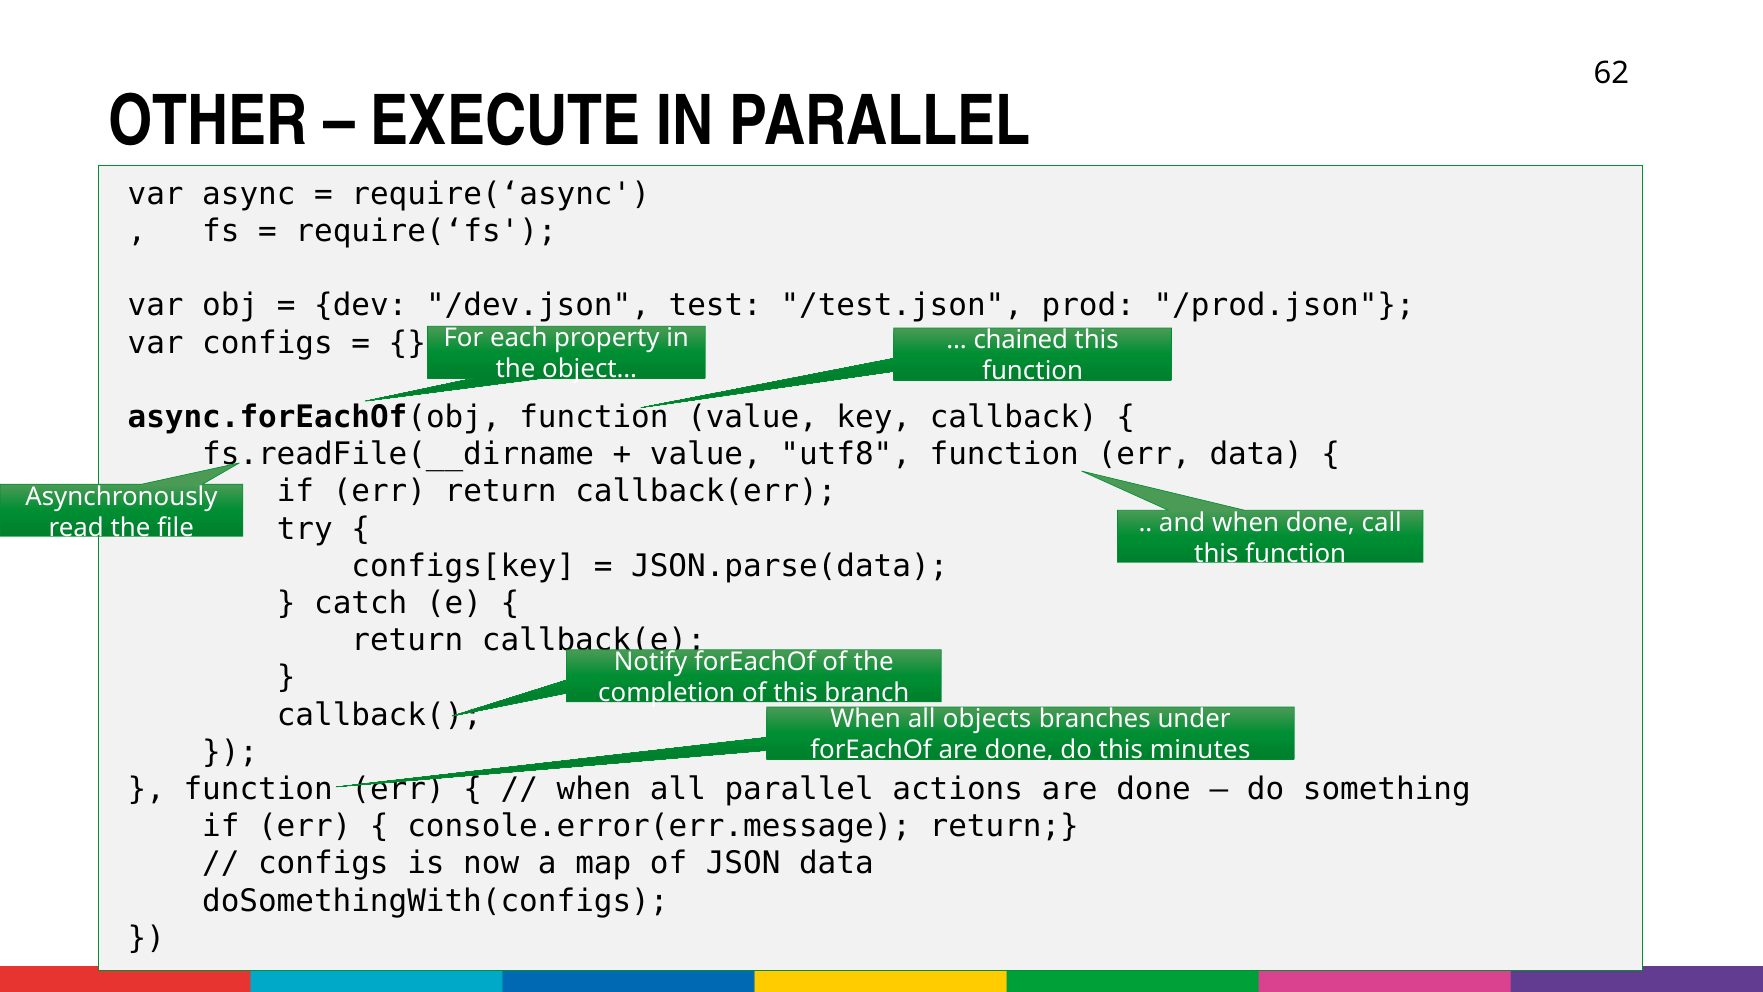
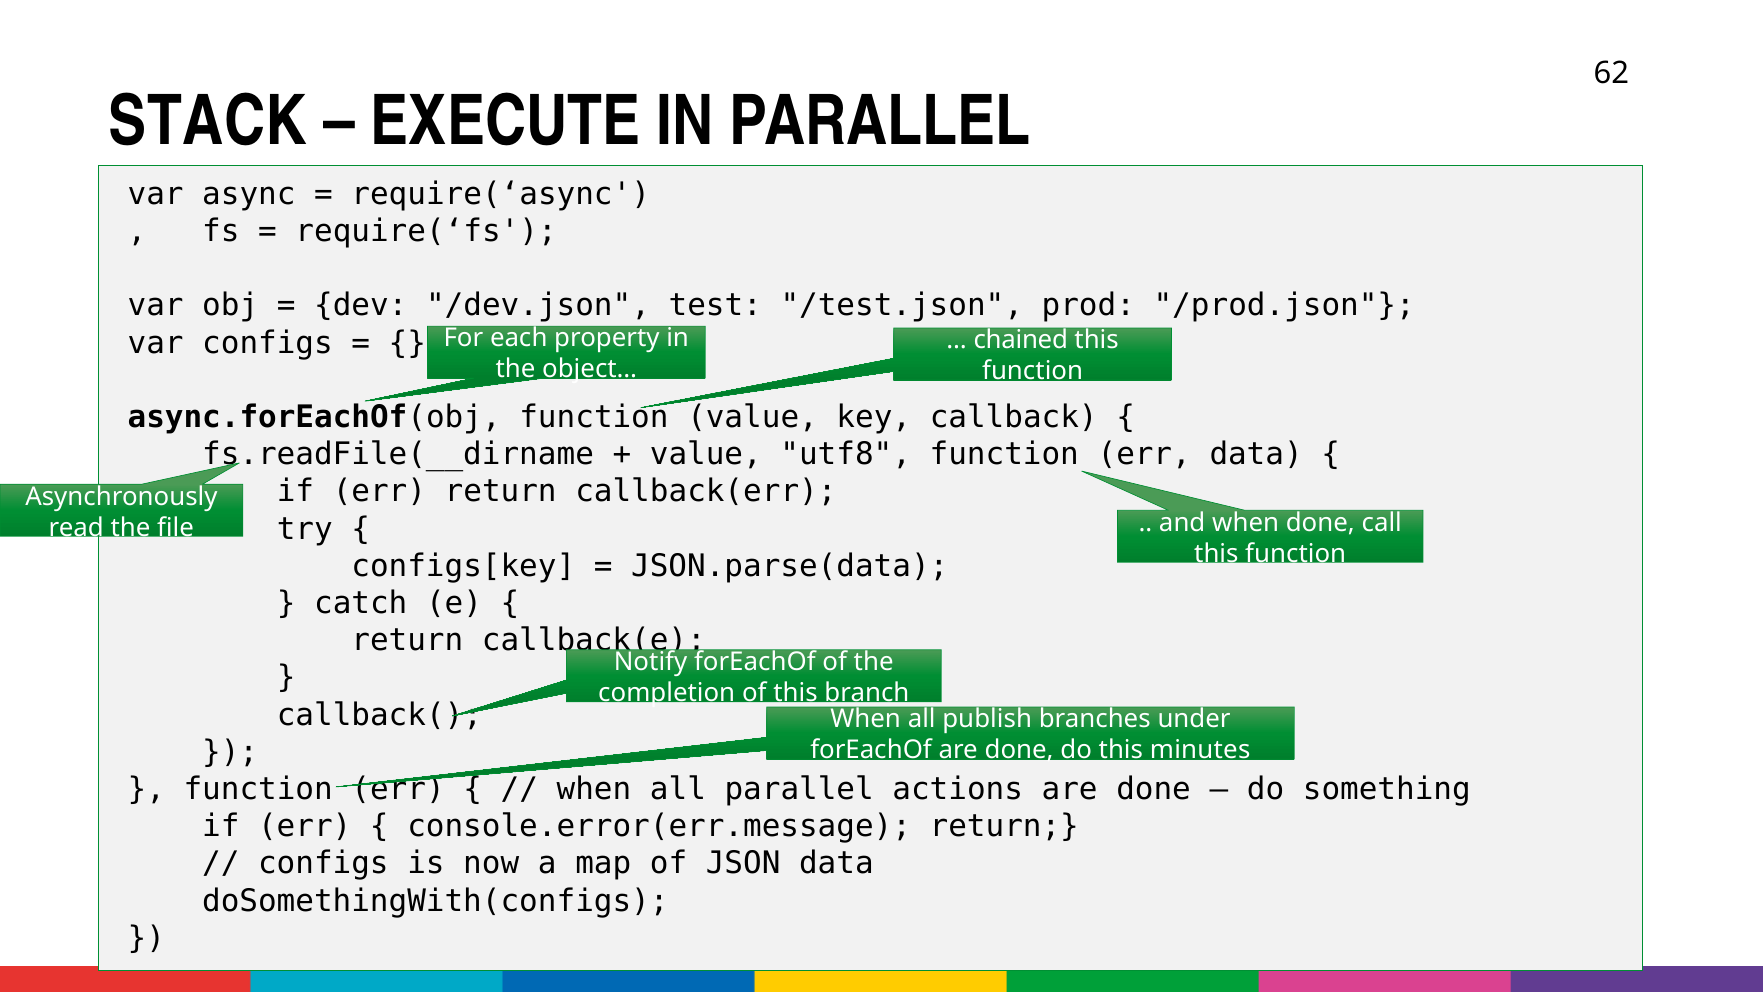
OTHER: OTHER -> STACK (208, 121)
objects: objects -> publish (987, 719)
